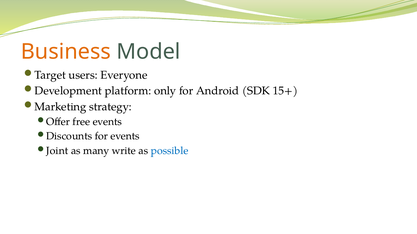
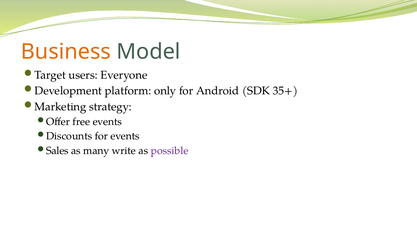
15+: 15+ -> 35+ (285, 91)
Joint: Joint -> Sales (57, 151)
possible colour: blue -> purple (170, 151)
